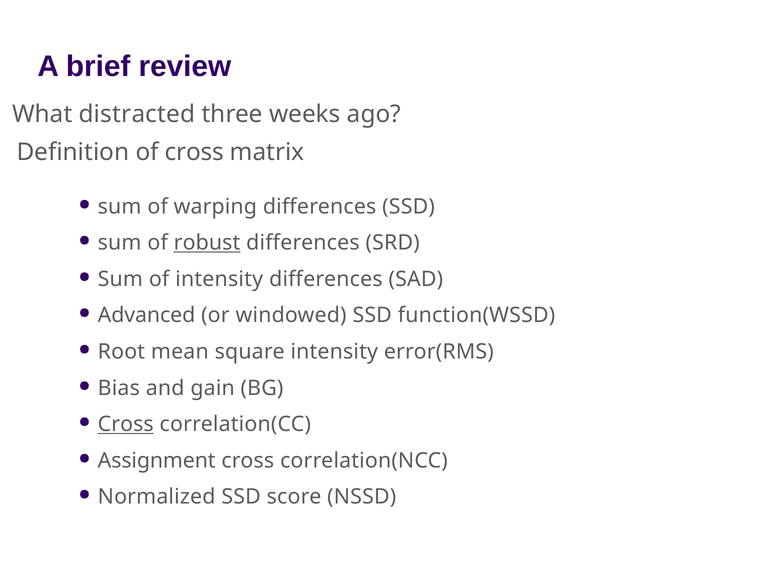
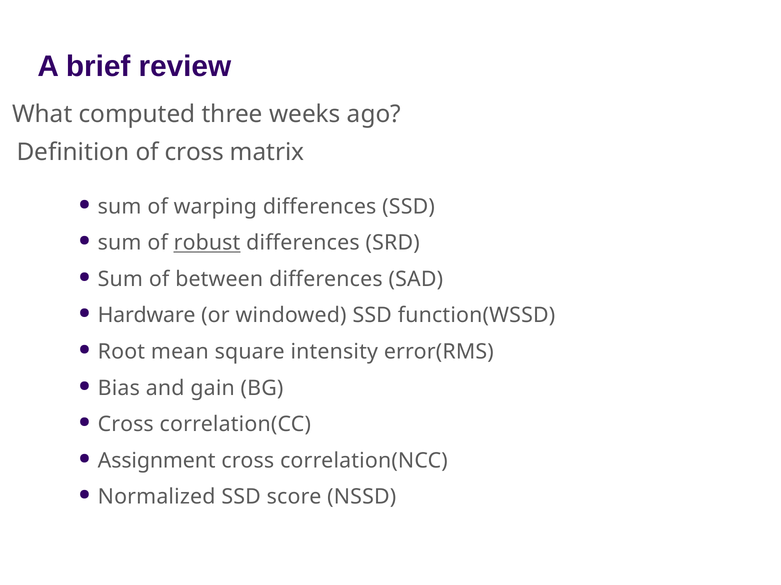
distracted: distracted -> computed (137, 114)
of intensity: intensity -> between (219, 280)
Advanced: Advanced -> Hardware (147, 316)
Cross underline: present -> none (126, 425)
